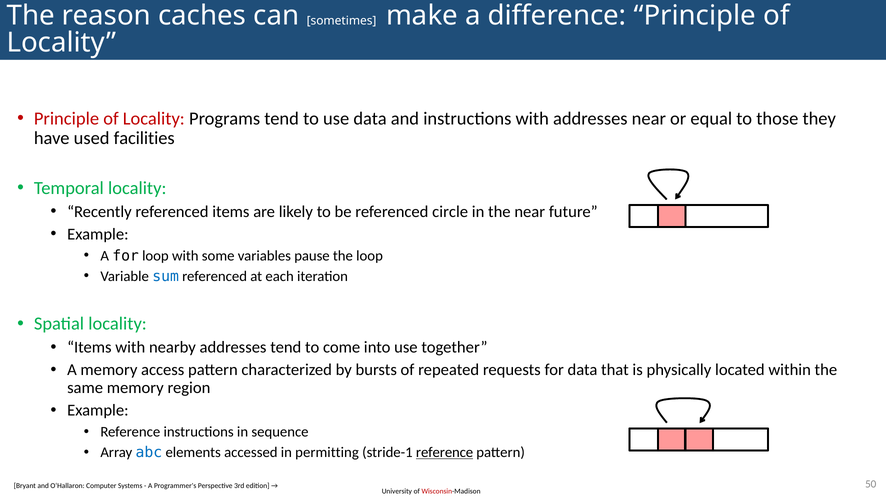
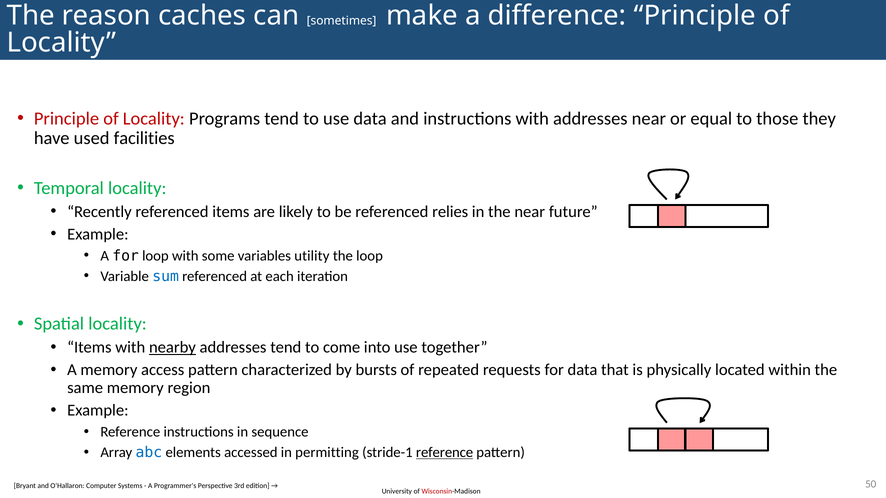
circle: circle -> relies (450, 212)
pause: pause -> utility (312, 256)
nearby underline: none -> present (172, 348)
